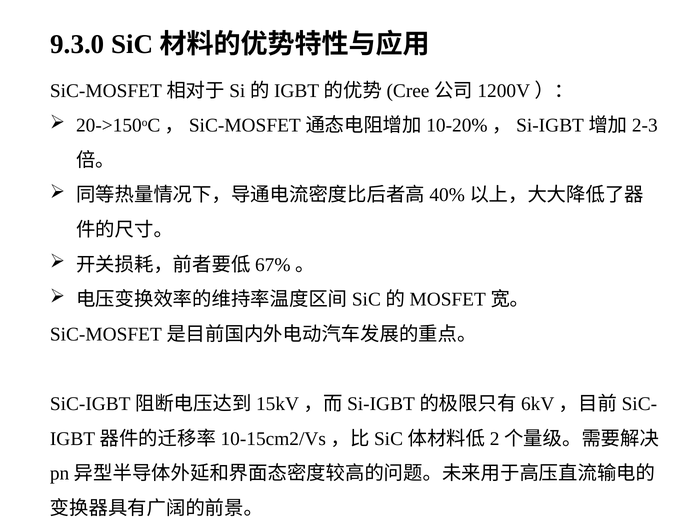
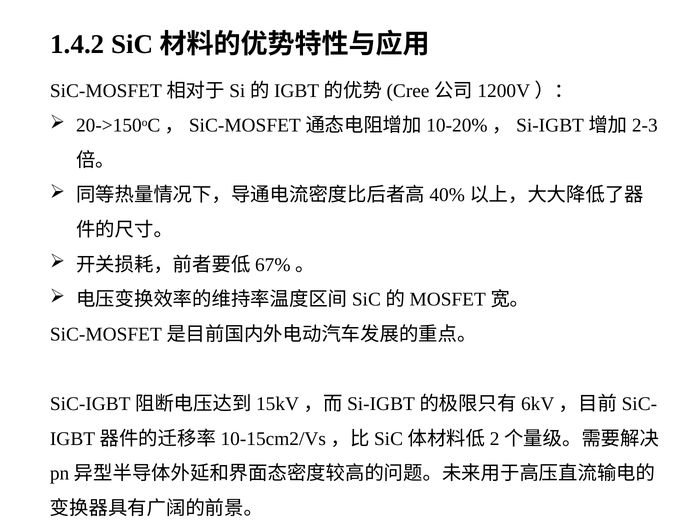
9.3.0: 9.3.0 -> 1.4.2 (77, 44)
